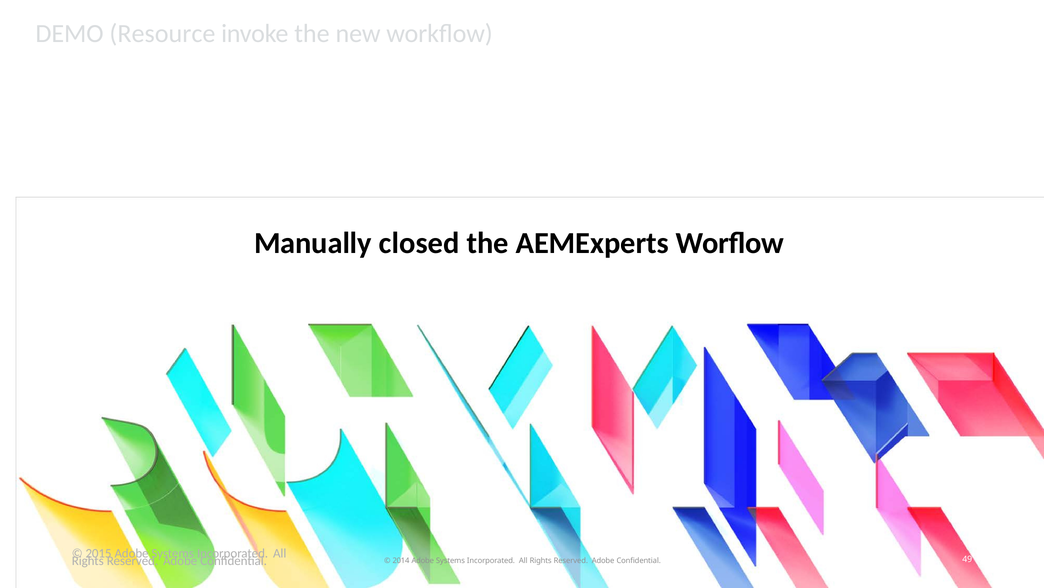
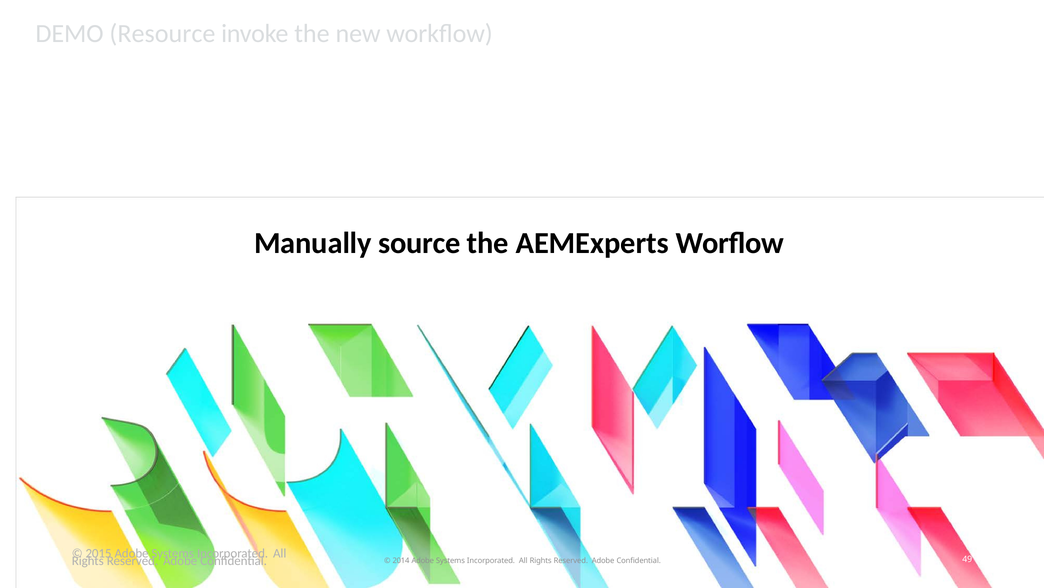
closed: closed -> source (419, 243)
